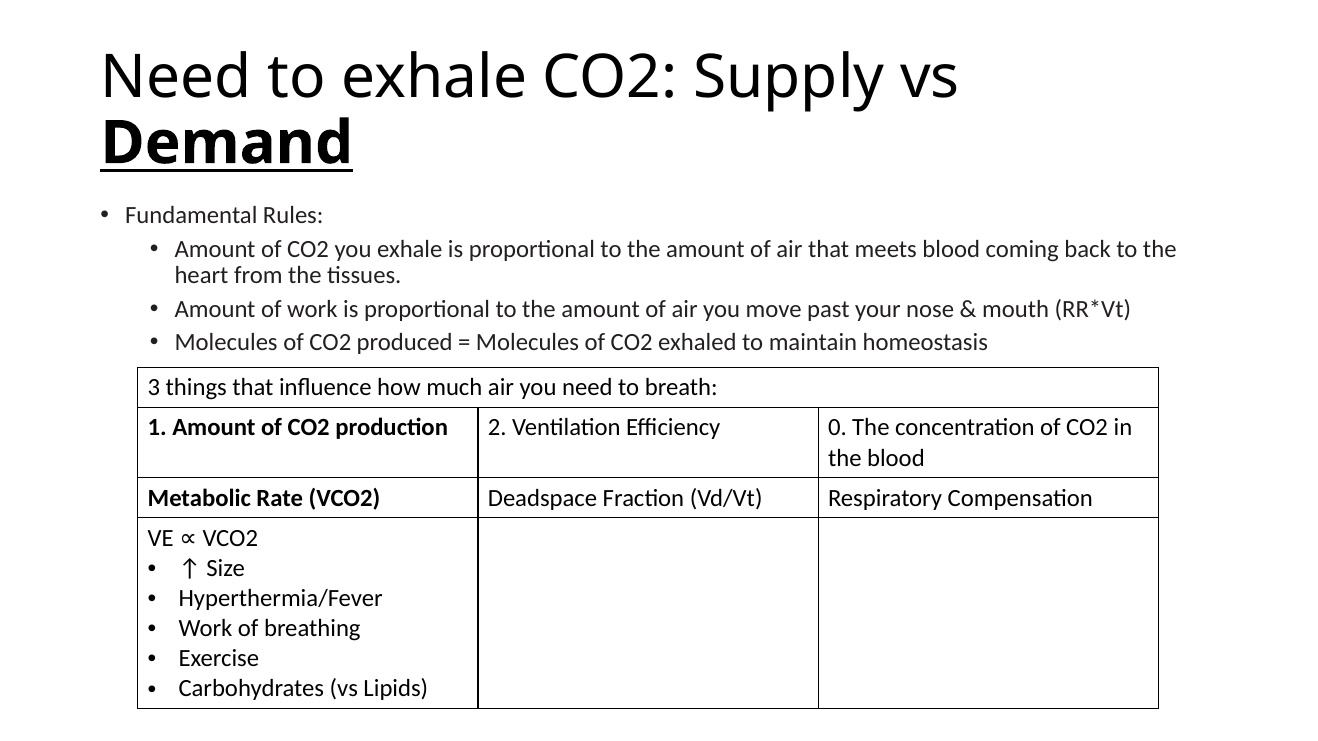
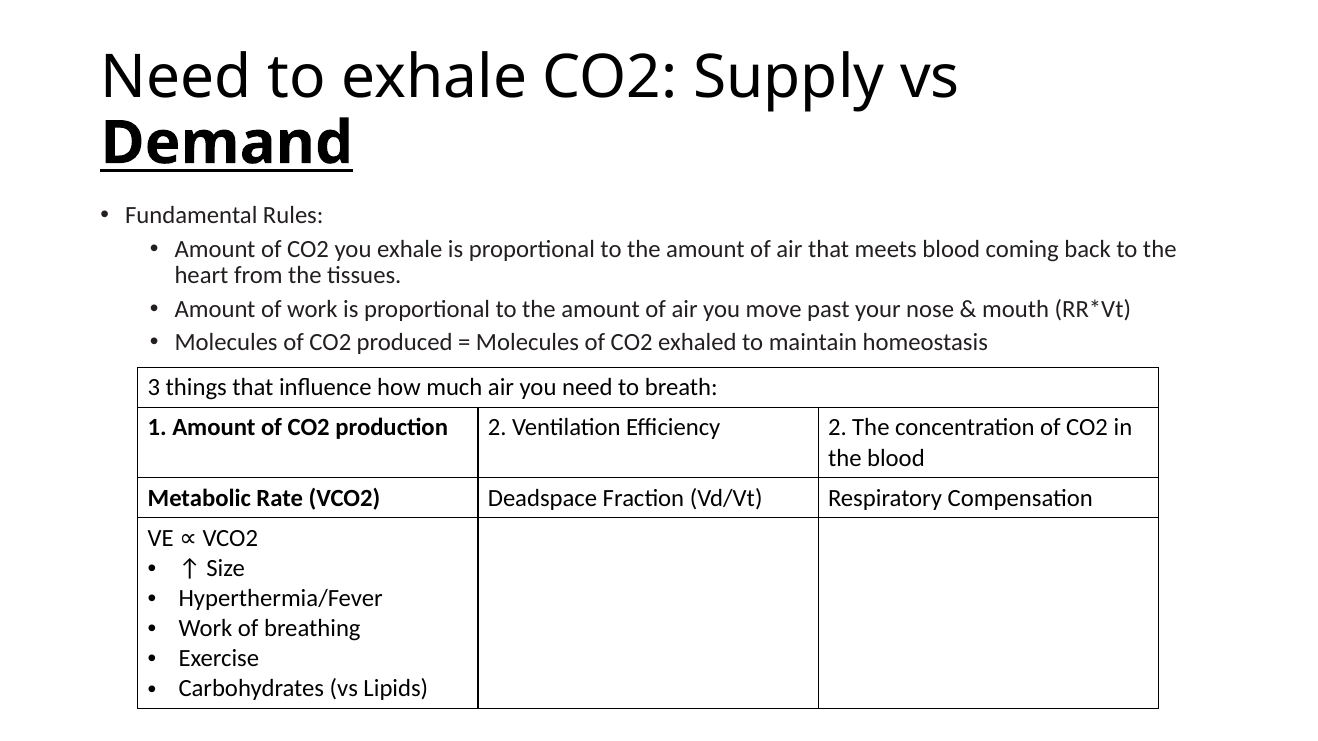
Efficiency 0: 0 -> 2 (837, 428)
